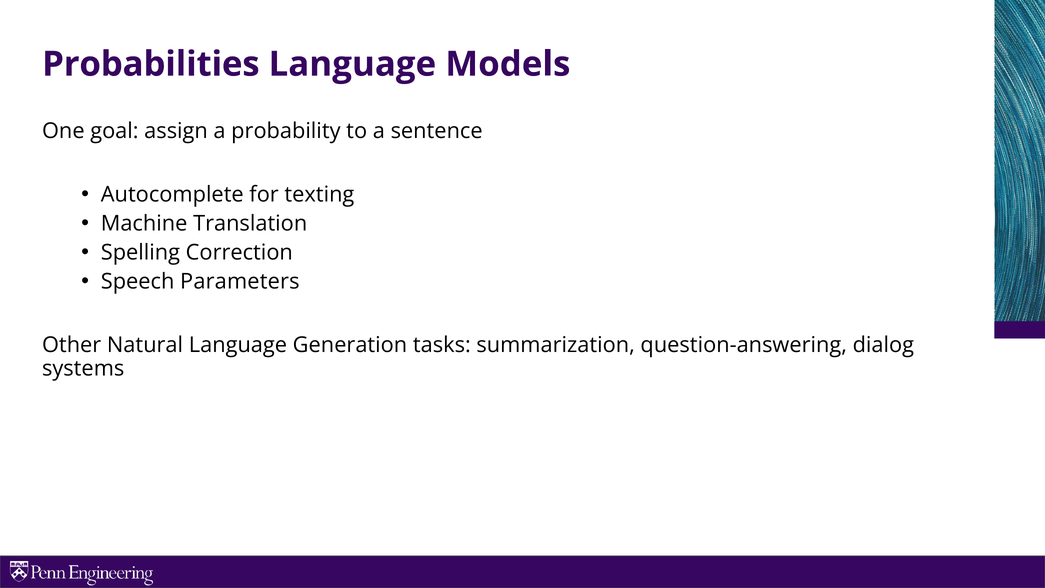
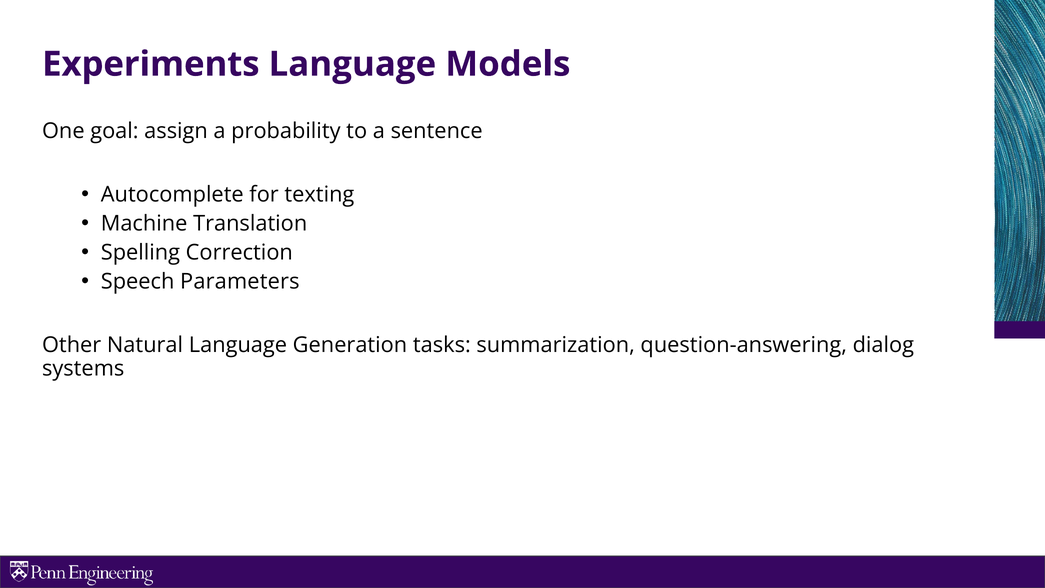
Probabilities: Probabilities -> Experiments (151, 64)
